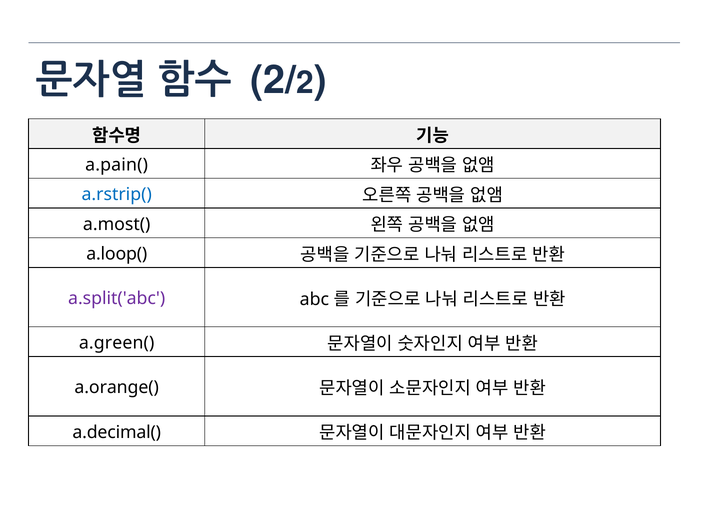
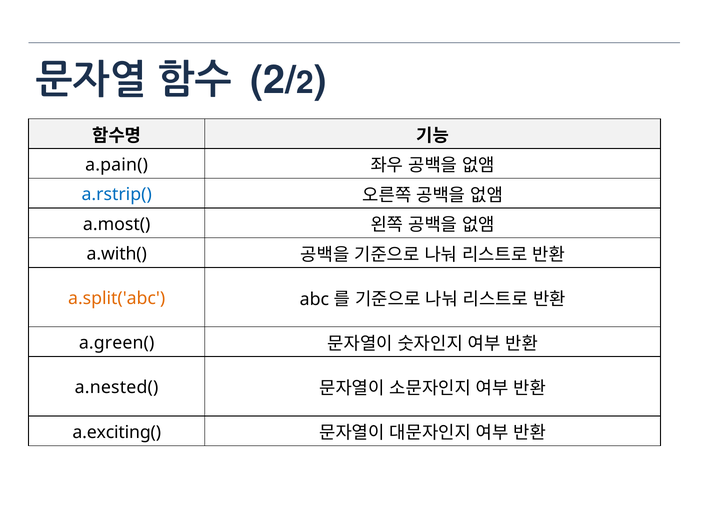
a.loop(: a.loop( -> a.with( (117, 254)
a.split('abc colour: purple -> orange (117, 298)
a.orange(: a.orange( -> a.nested( (117, 387)
a.decimal(: a.decimal( -> a.exciting( (117, 432)
